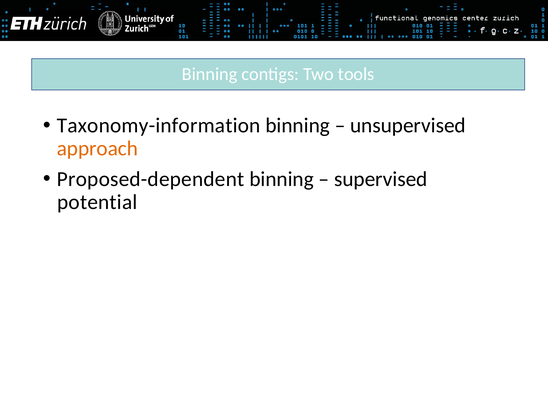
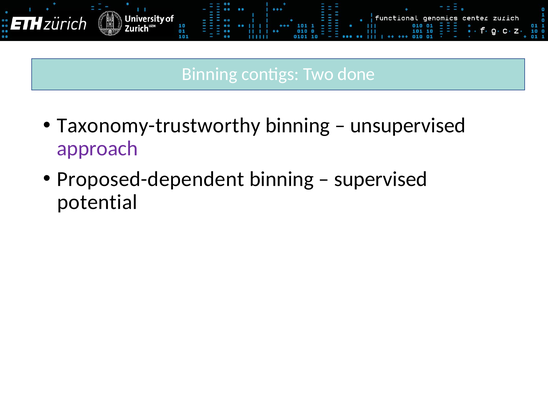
tools: tools -> done (356, 74)
Taxonomy-information: Taxonomy-information -> Taxonomy-trustworthy (159, 125)
approach colour: orange -> purple (97, 148)
